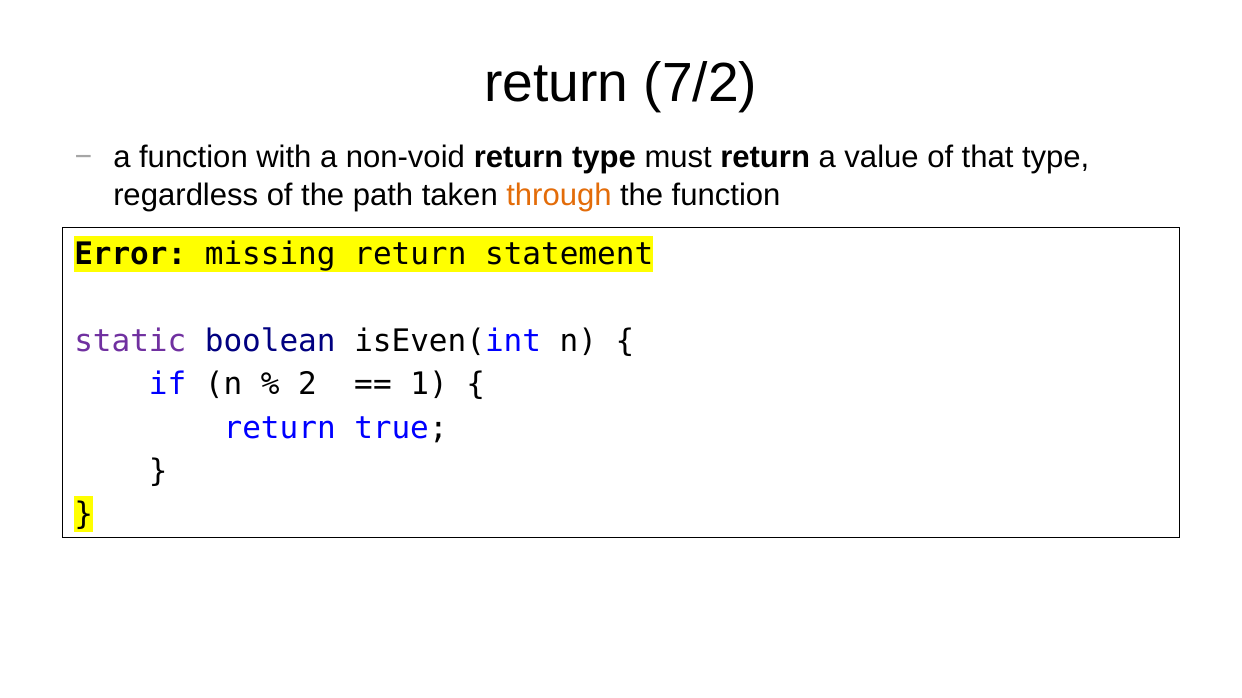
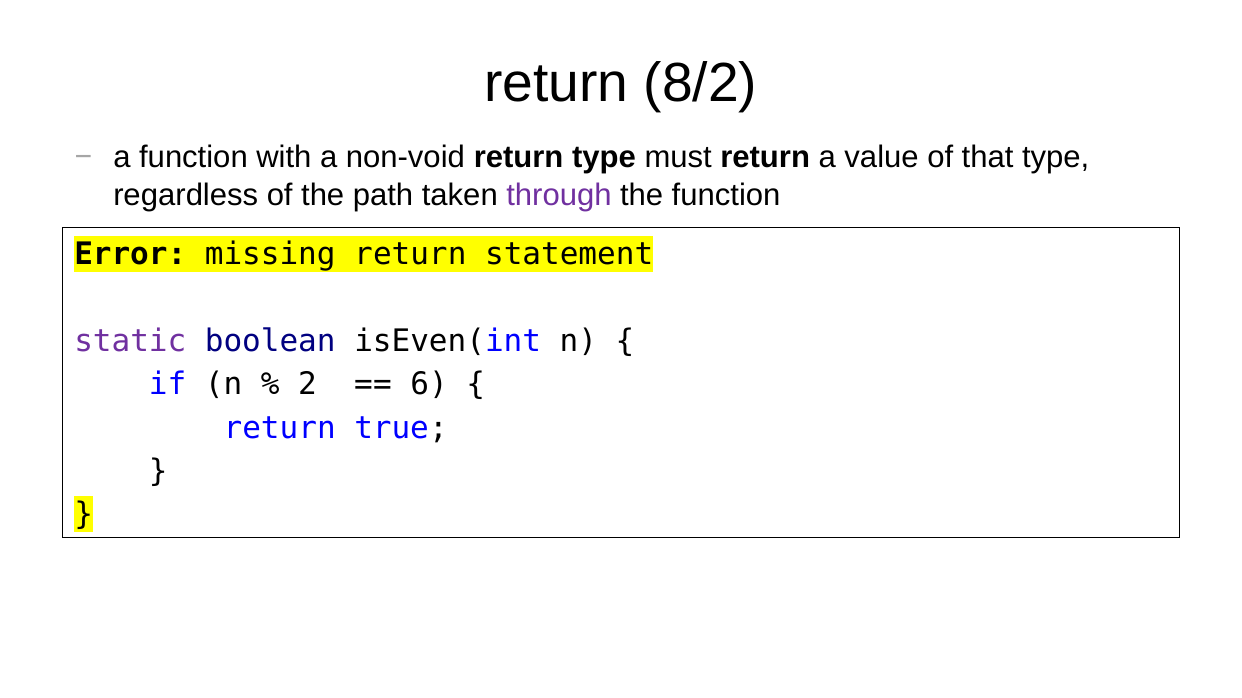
7/2: 7/2 -> 8/2 (700, 84)
through colour: orange -> purple (559, 195)
1: 1 -> 6 (429, 385)
